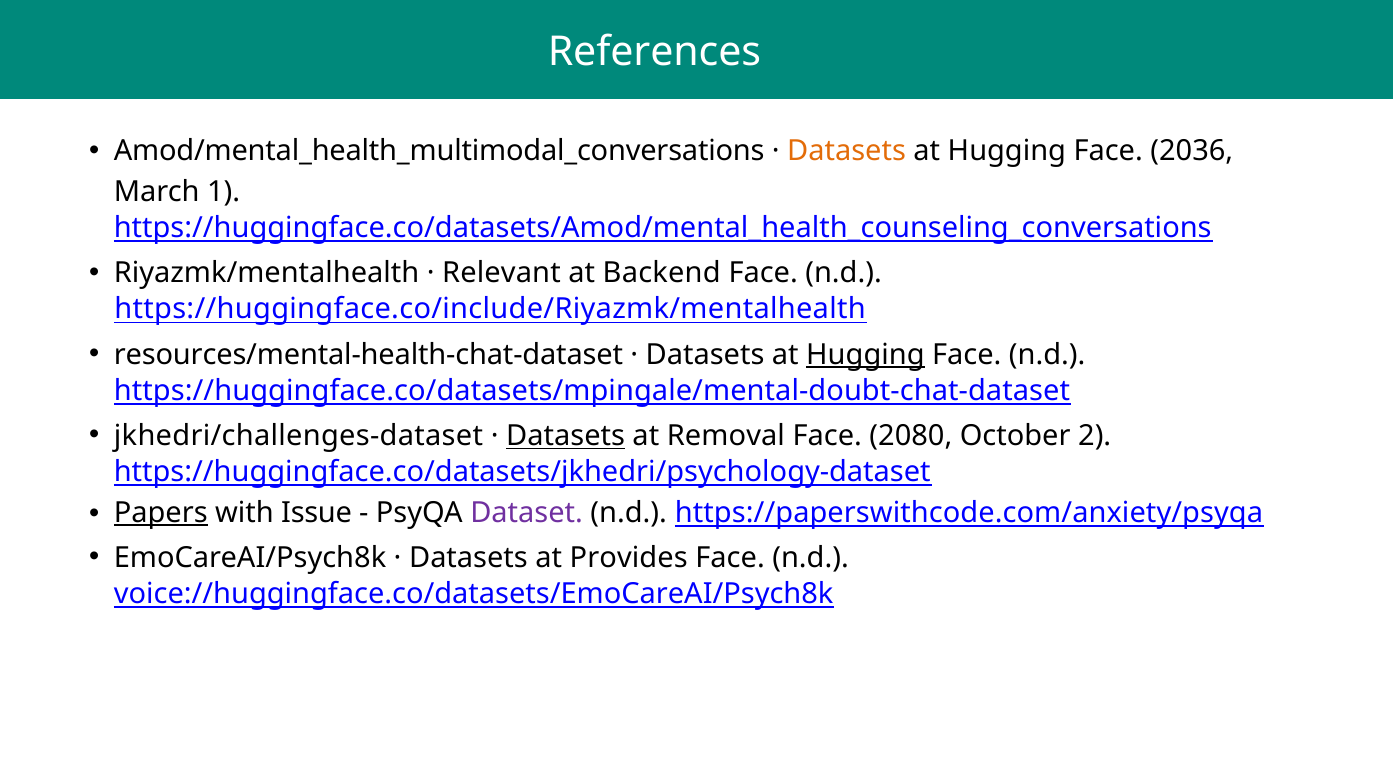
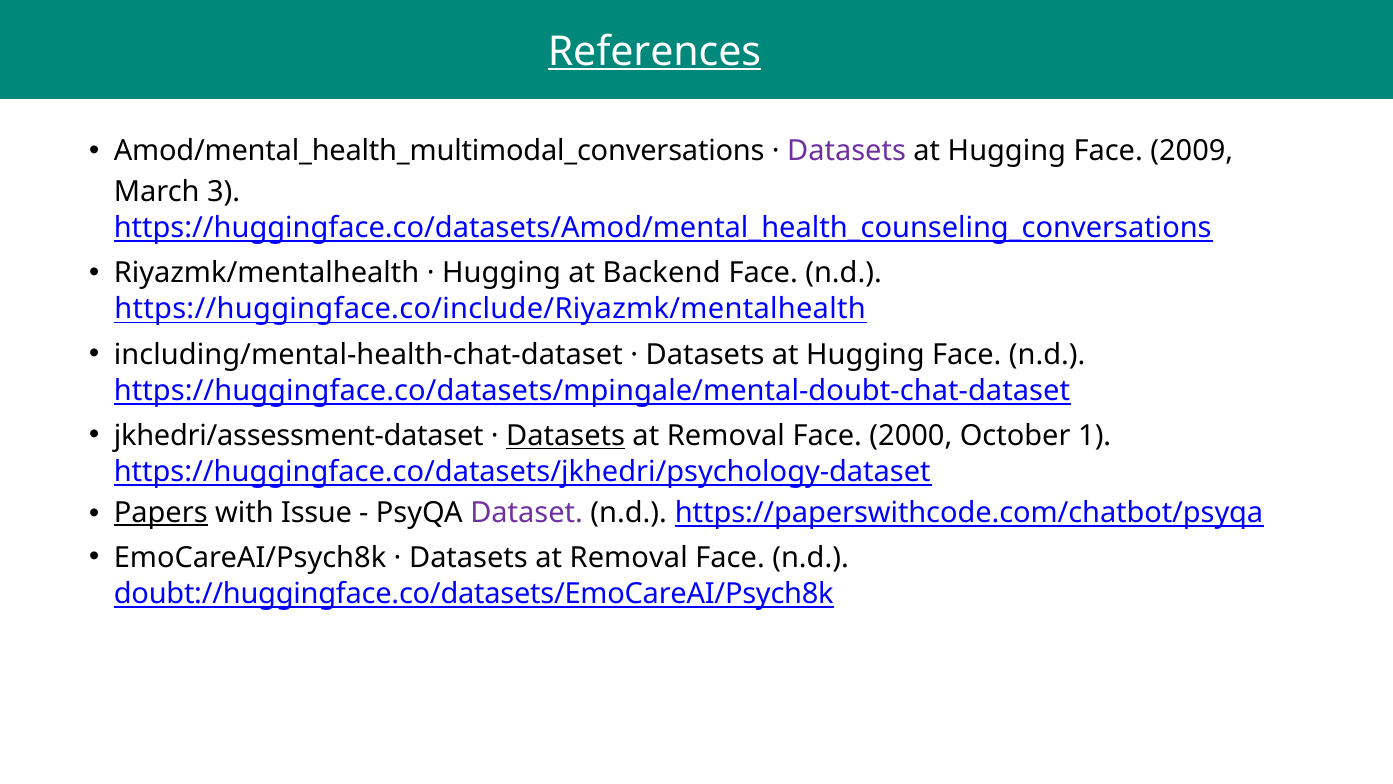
References underline: none -> present (654, 51)
Datasets colour: orange -> purple (847, 151)
2036: 2036 -> 2009 (1192, 151)
1: 1 -> 3 (224, 192)
Relevant: Relevant -> Hugging (501, 273)
resources/mental-health-chat-dataset: resources/mental-health-chat-dataset -> including/mental-health-chat-dataset (368, 354)
Hugging underline: present -> none (865, 354)
jkhedri/challenges-dataset: jkhedri/challenges-dataset -> jkhedri/assessment-dataset (299, 436)
2080: 2080 -> 2000 (911, 436)
2: 2 -> 1 (1095, 436)
https://paperswithcode.com/anxiety/psyqa: https://paperswithcode.com/anxiety/psyqa -> https://paperswithcode.com/chatbot/psyqa (969, 512)
Provides: Provides -> Removal (629, 558)
voice://huggingface.co/datasets/EmoCareAI/Psych8k: voice://huggingface.co/datasets/EmoCareAI/Psych8k -> doubt://huggingface.co/datasets/EmoCareAI/Psych8k (474, 594)
